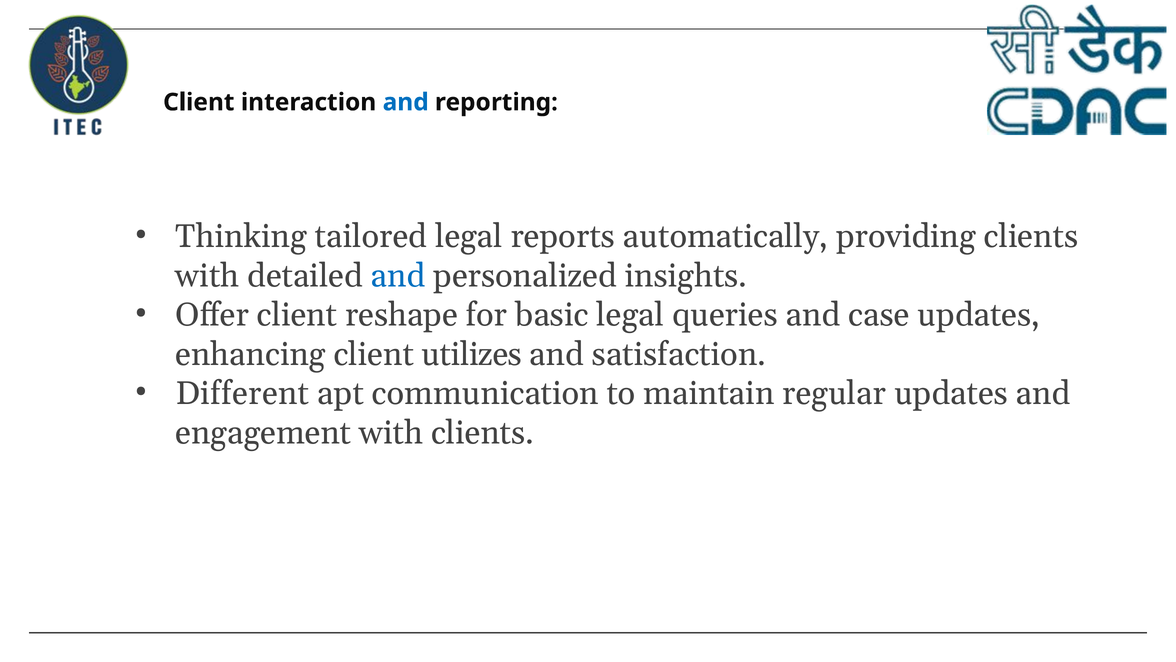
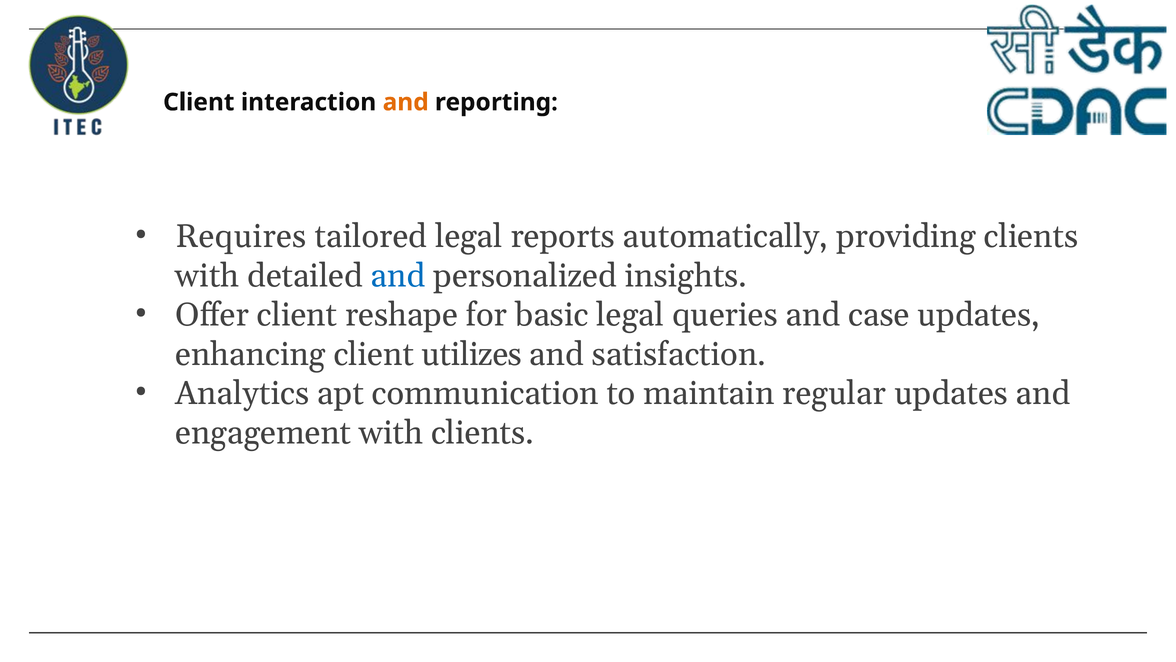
and colour: blue -> orange (406, 102)
Thinking: Thinking -> Requires (241, 236)
Different: Different -> Analytics (242, 393)
